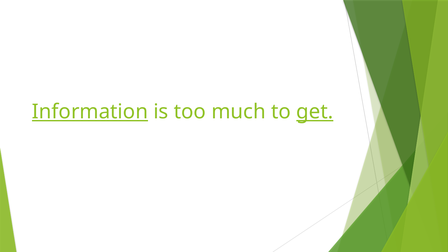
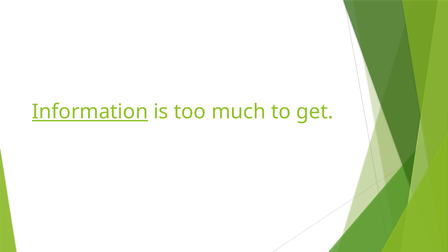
get underline: present -> none (315, 112)
